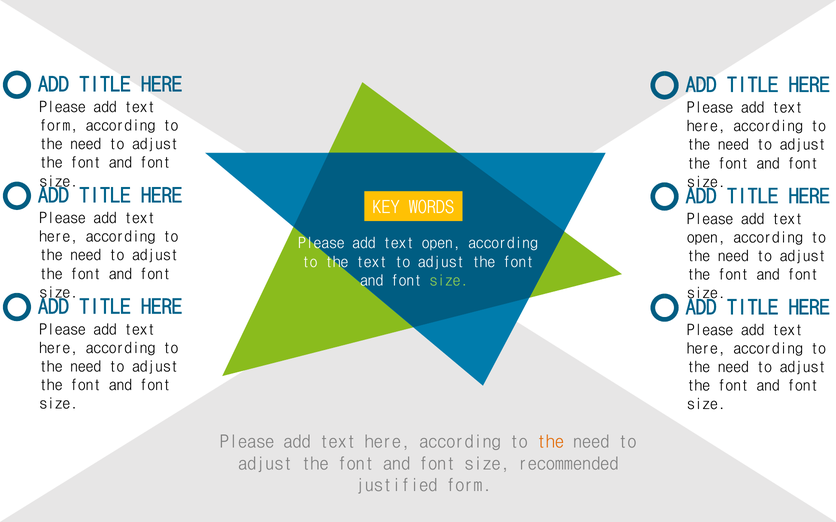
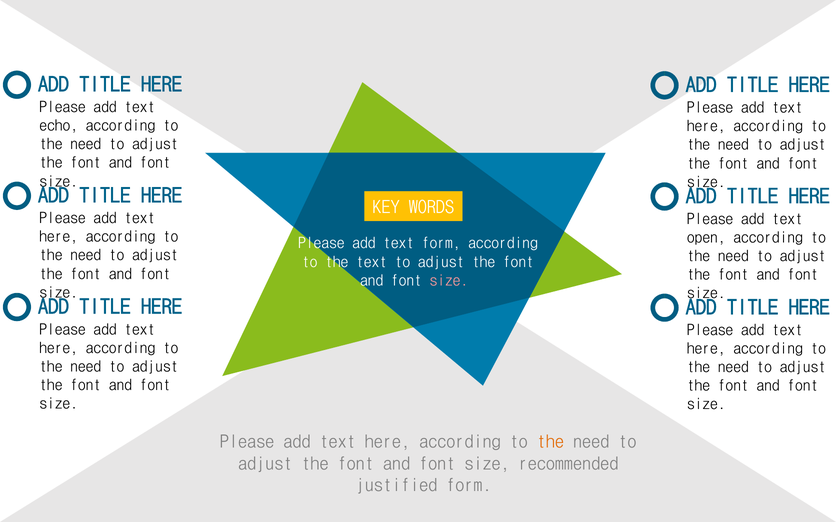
form: form -> echo (59, 126)
open: open -> form (441, 244)
size colour: light green -> pink (449, 281)
